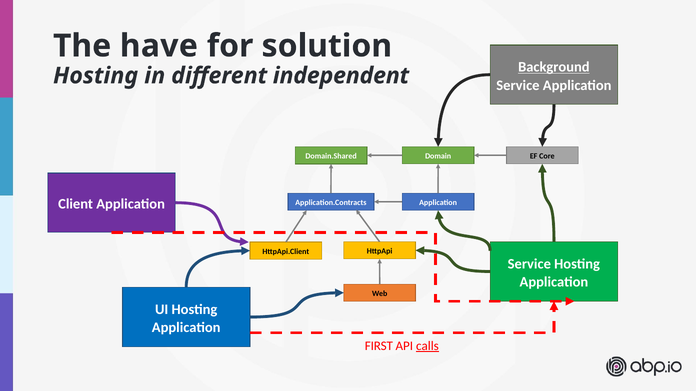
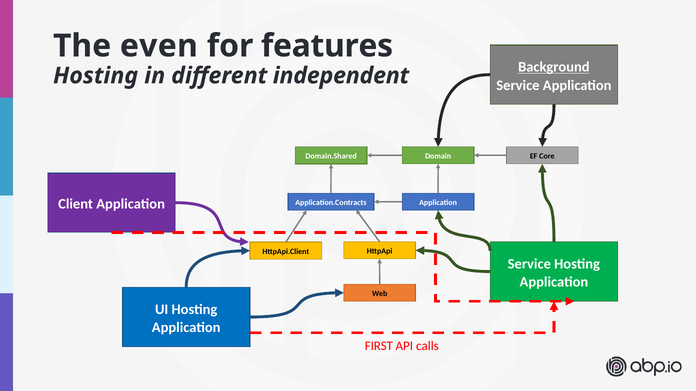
have: have -> even (159, 46)
solution: solution -> features (327, 46)
calls underline: present -> none (427, 346)
